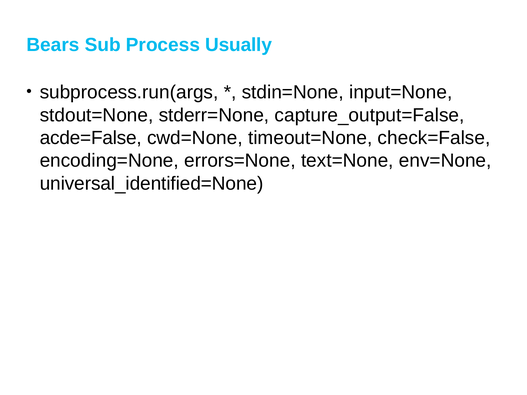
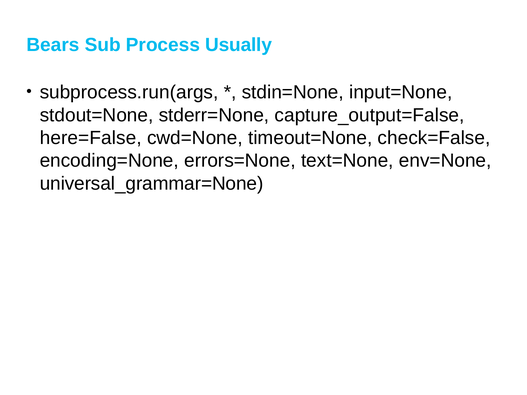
acde=False: acde=False -> here=False (91, 138)
universal_identified=None: universal_identified=None -> universal_grammar=None (152, 184)
